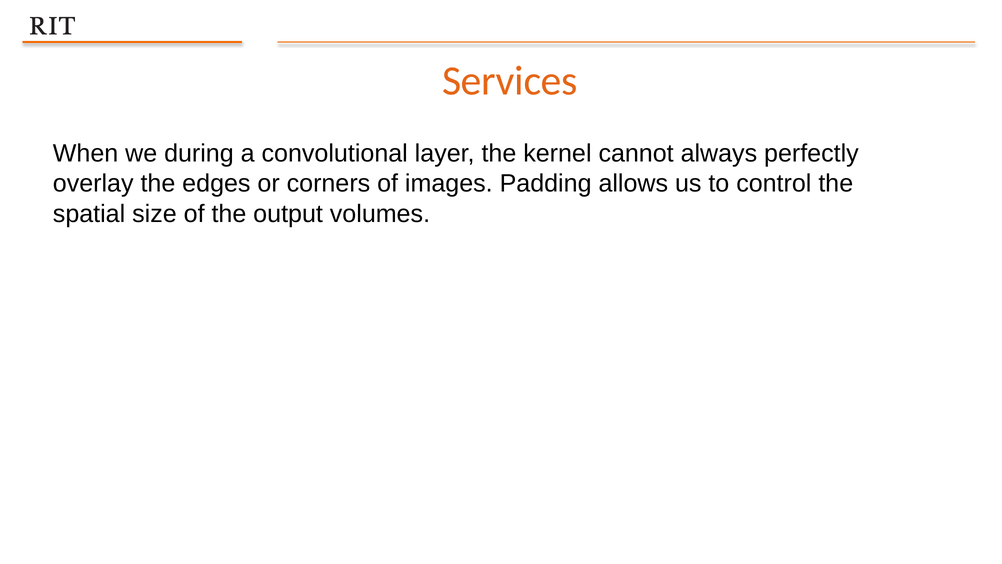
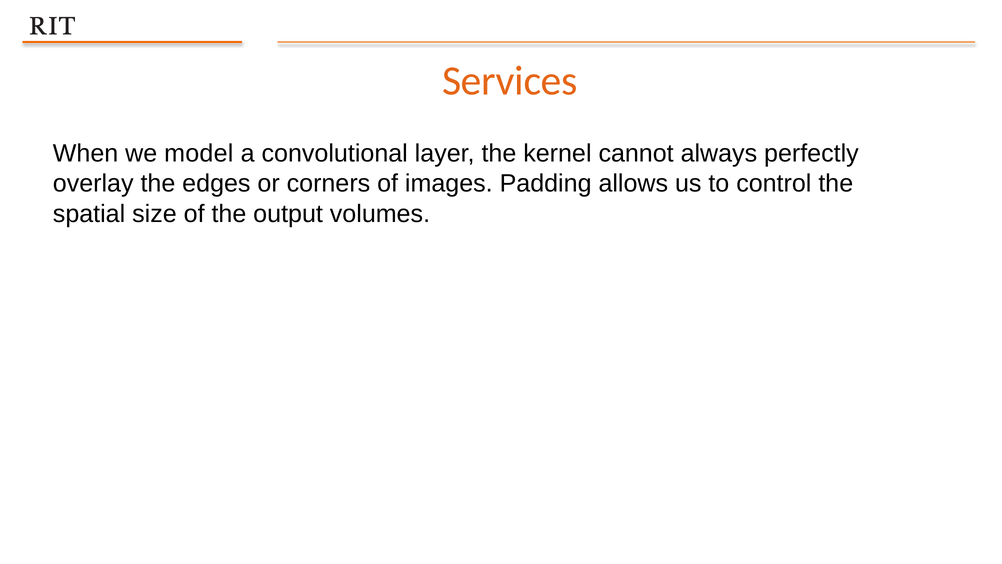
during: during -> model (199, 154)
